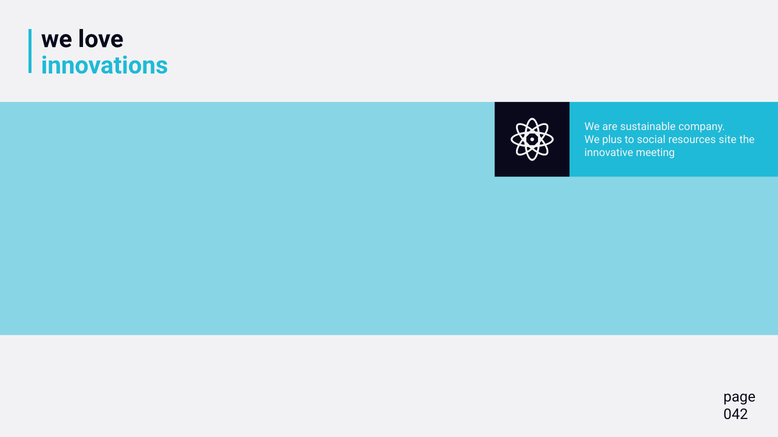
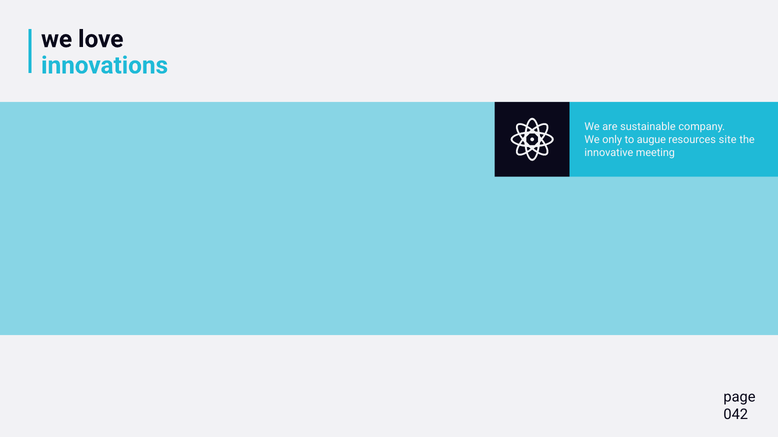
plus: plus -> only (612, 140)
social: social -> augue (651, 140)
